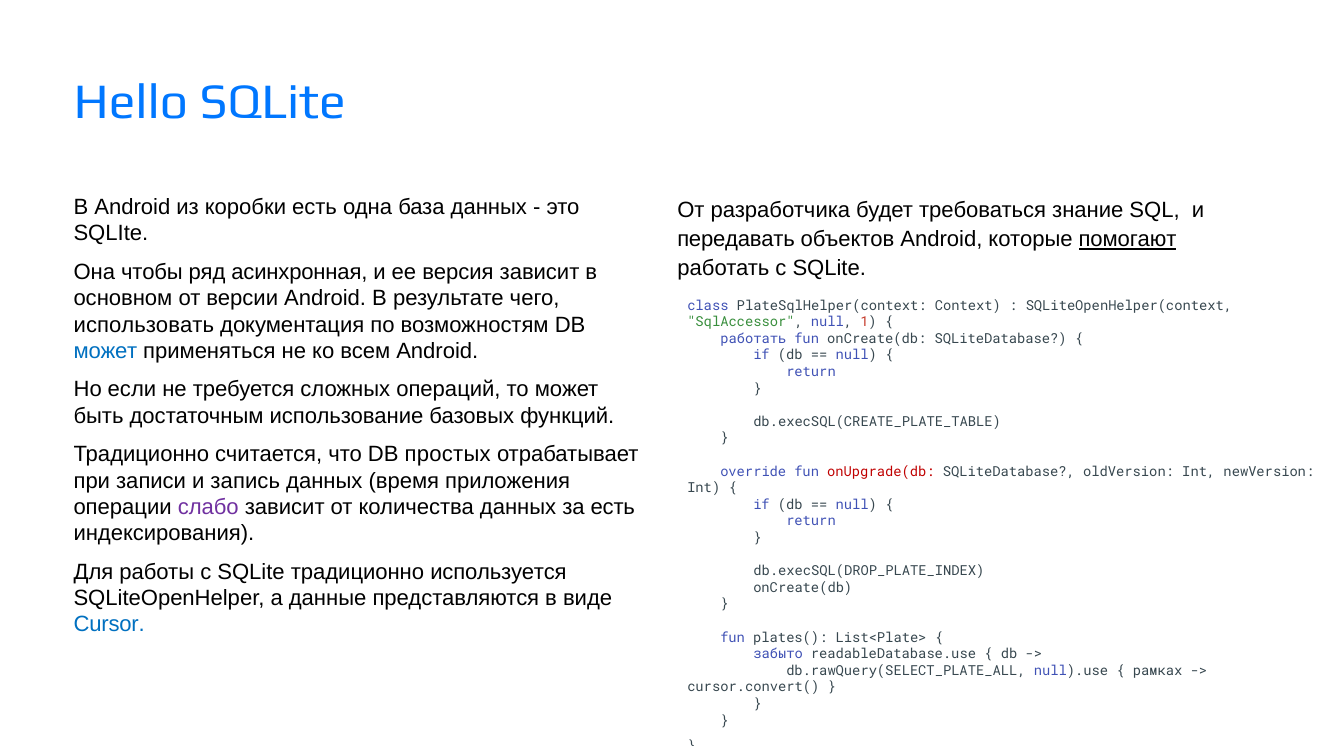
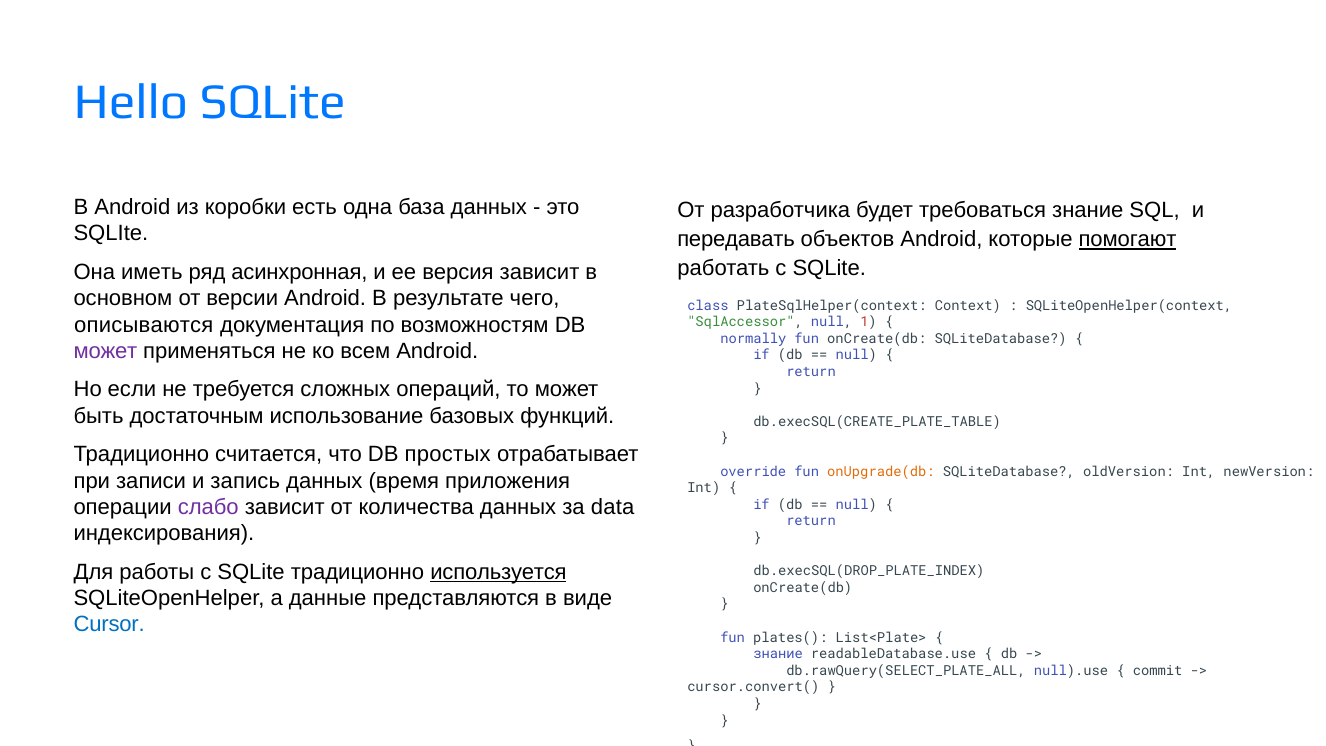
чтобы: чтобы -> иметь (152, 272)
использовать: использовать -> описываются (144, 325)
работать: работать -> normally (753, 339)
может colour: blue -> purple (105, 351)
onUpgrade(db colour: red -> orange (881, 472)
за есть: есть -> data (613, 507)
используется underline: none -> present (498, 572)
забыто: забыто -> знание (778, 654)
рамках: рамках -> commit (1158, 671)
